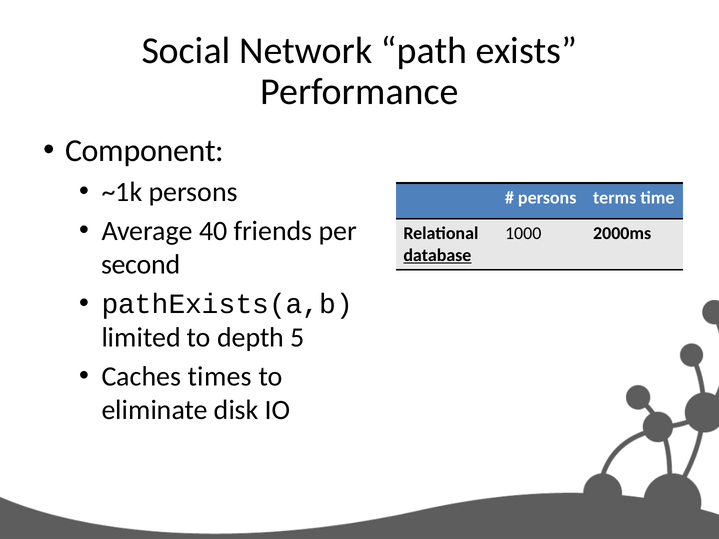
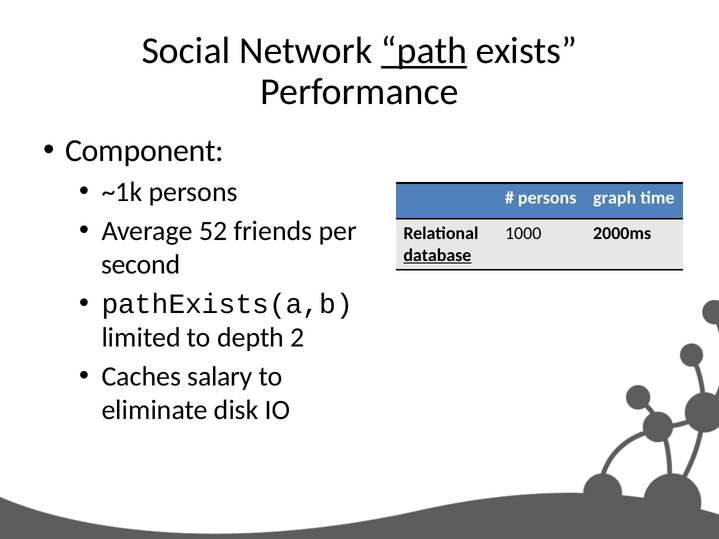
path underline: none -> present (424, 51)
terms: terms -> graph (615, 198)
40: 40 -> 52 (213, 231)
5: 5 -> 2 (298, 338)
times: times -> salary (220, 377)
